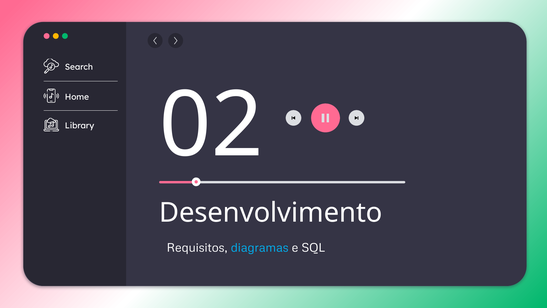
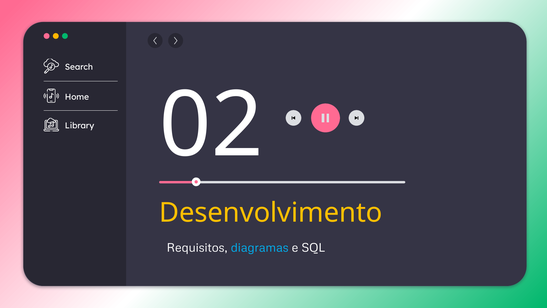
Desenvolvimento colour: white -> yellow (271, 213)
